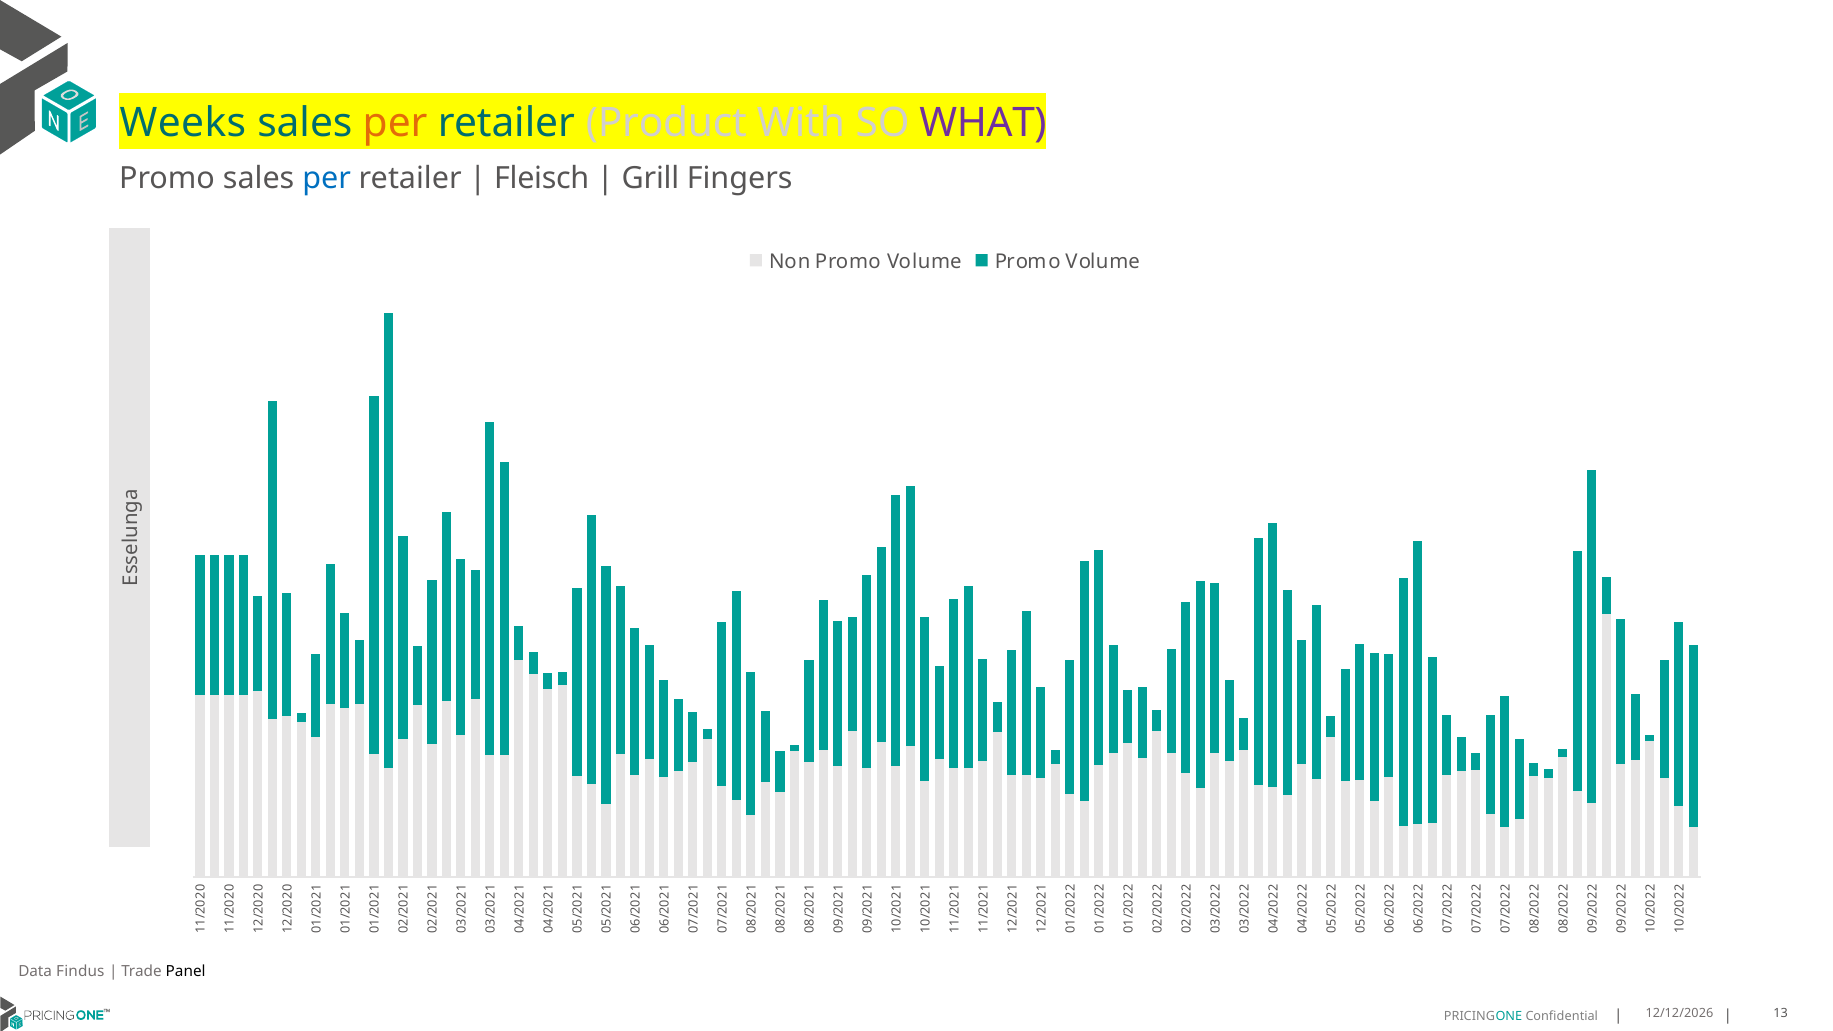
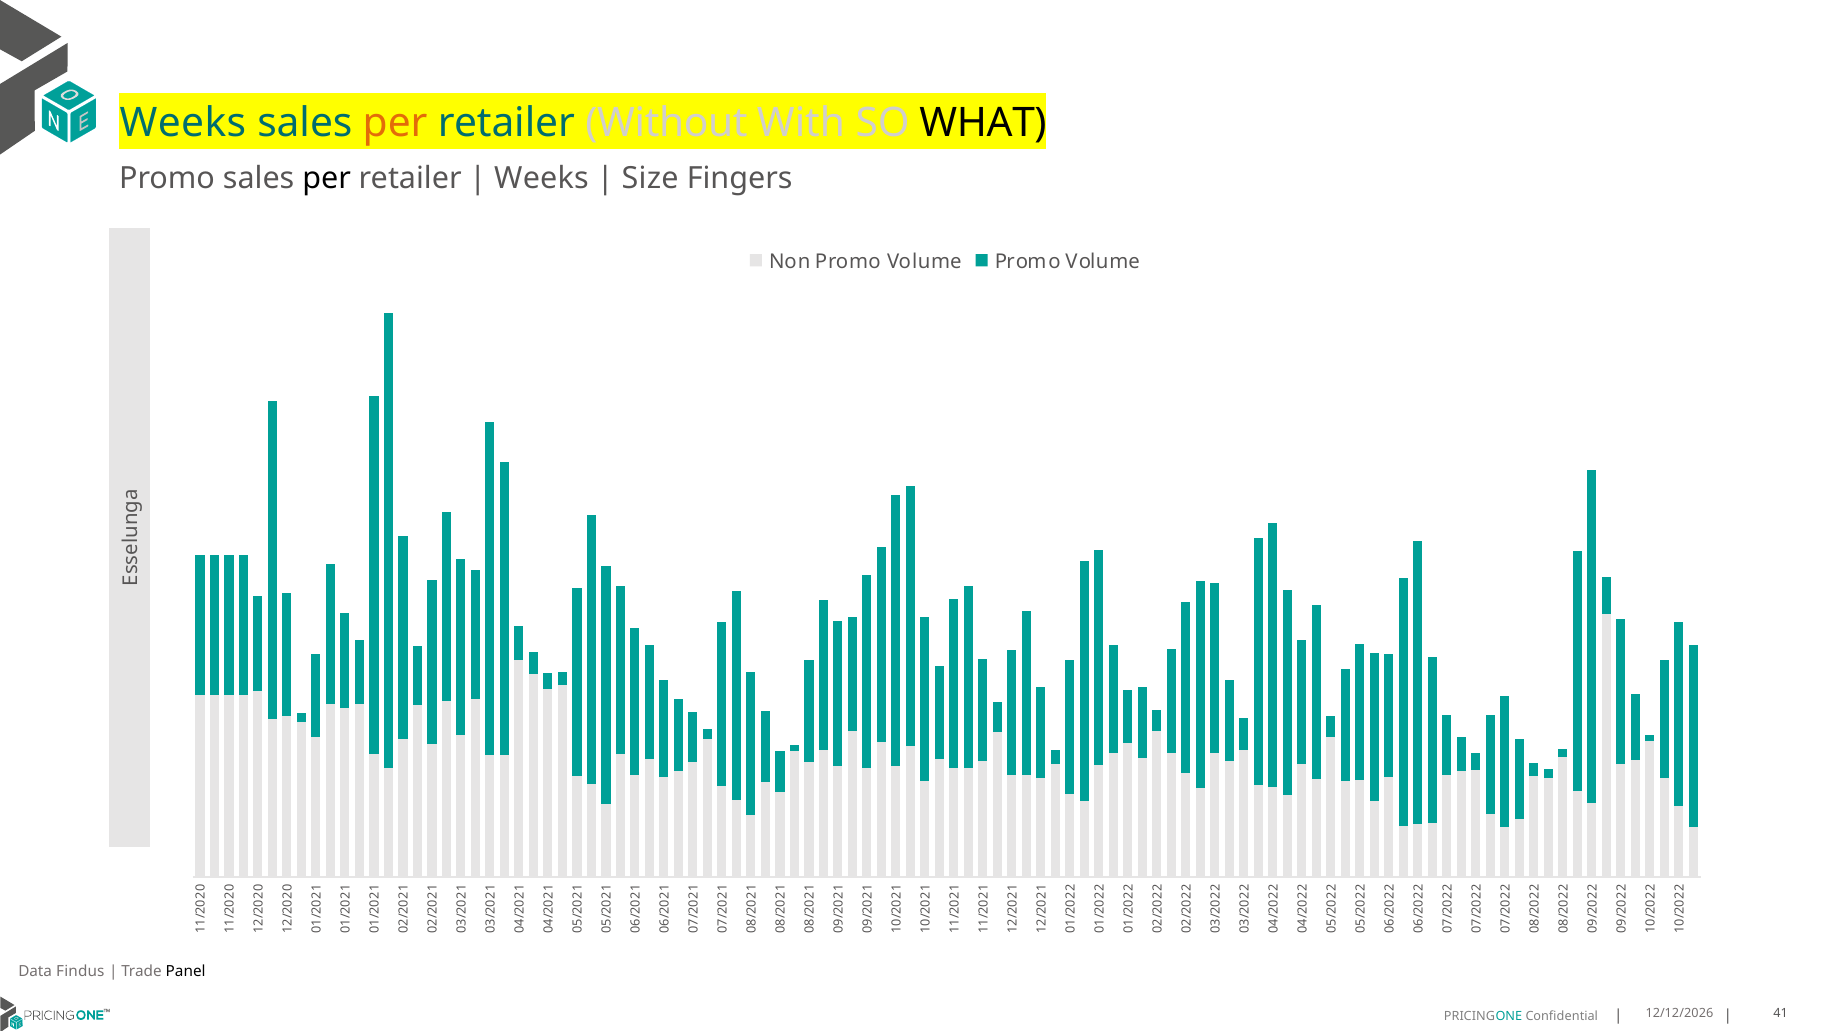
Product: Product -> Without (666, 123)
WHAT colour: purple -> black (983, 123)
per colour: blue -> black (327, 179)
Fleisch: Fleisch -> Weeks (542, 179)
Grill: Grill -> Size (650, 179)
13: 13 -> 41 (1781, 1014)
